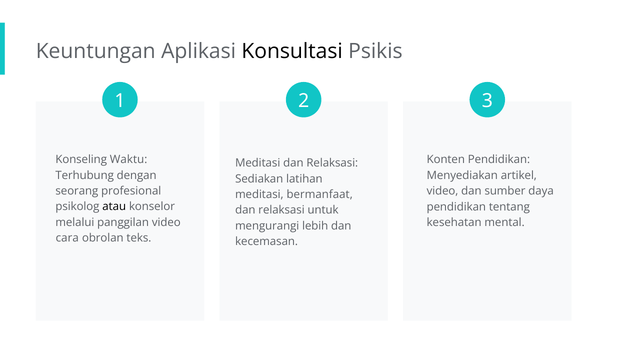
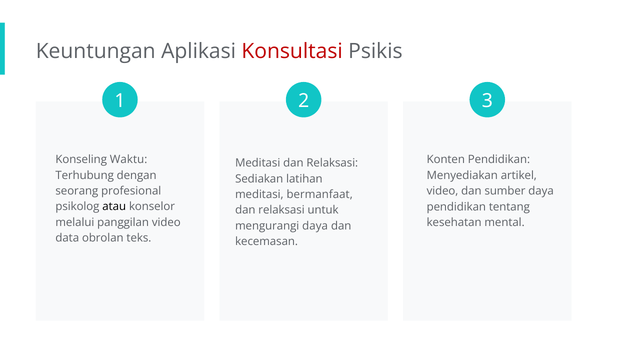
Konsultasi colour: black -> red (292, 51)
mengurangi lebih: lebih -> daya (315, 226)
cara: cara -> data (67, 239)
